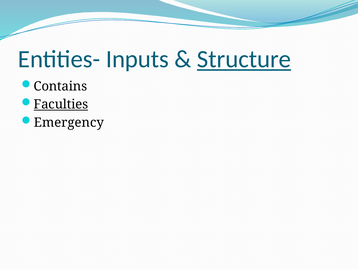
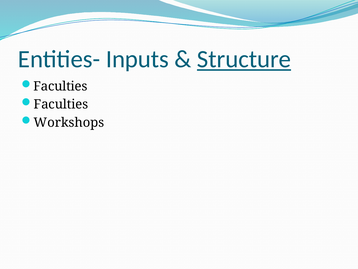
Contains: Contains -> Faculties (60, 86)
Faculties underline: present -> none (61, 104)
Emergency: Emergency -> Workshops (69, 122)
